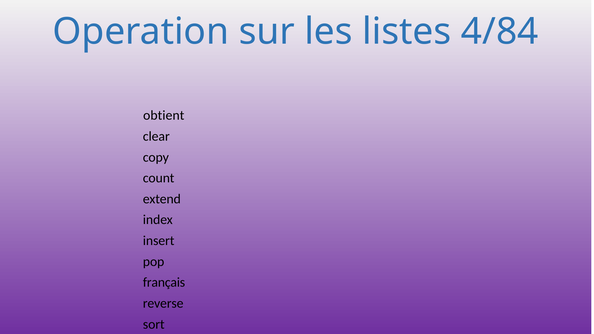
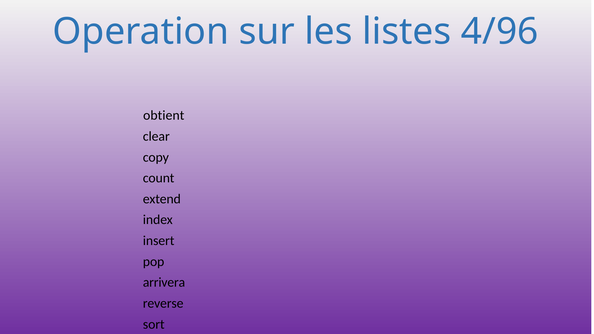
4/84: 4/84 -> 4/96 (500, 32)
français: français -> arrivera (164, 283)
